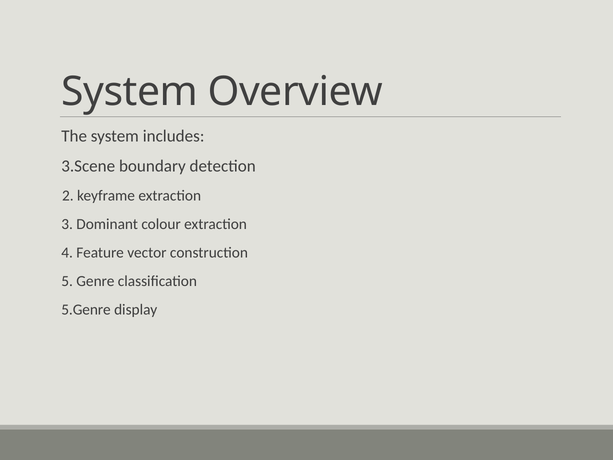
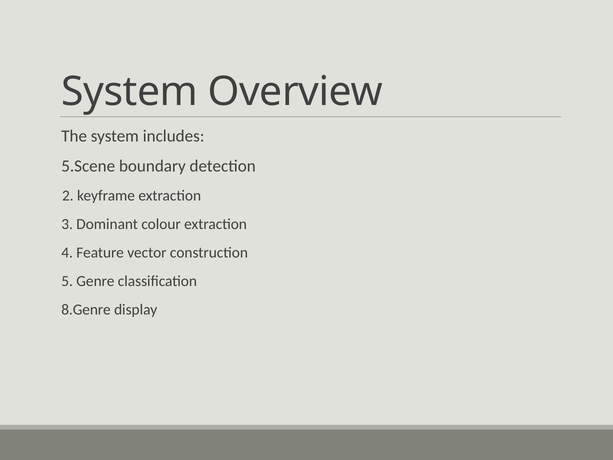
3.Scene: 3.Scene -> 5.Scene (88, 166)
5.Genre: 5.Genre -> 8.Genre (86, 310)
